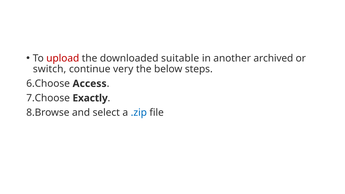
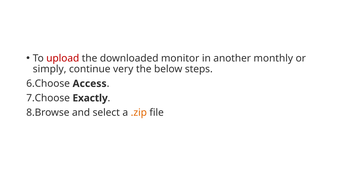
suitable: suitable -> monitor (180, 58)
archived: archived -> monthly (273, 58)
switch: switch -> simply (50, 69)
.zip colour: blue -> orange (139, 113)
